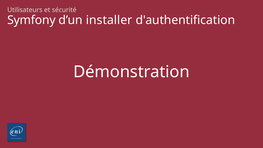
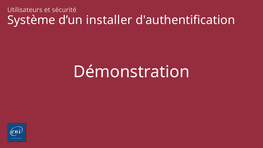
Symfony: Symfony -> Système (31, 20)
